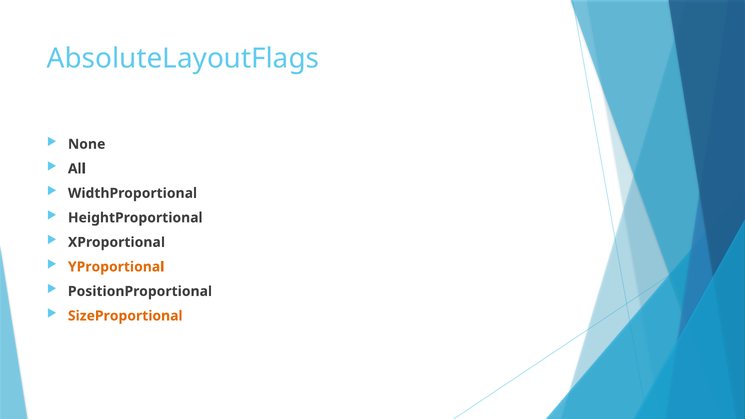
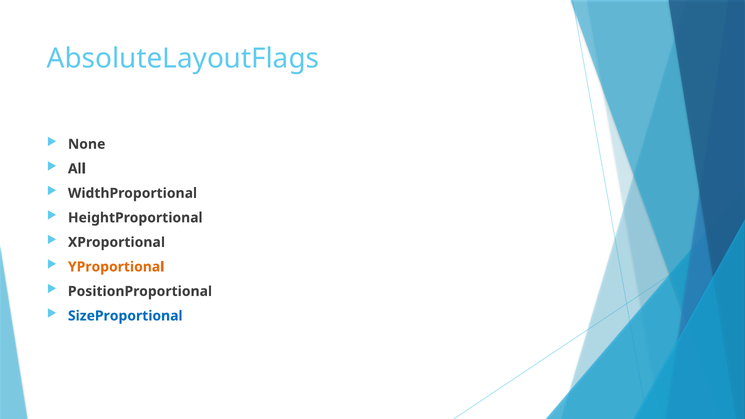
SizeProportional colour: orange -> blue (125, 316)
